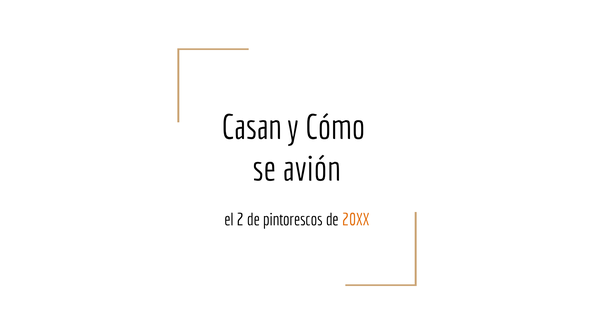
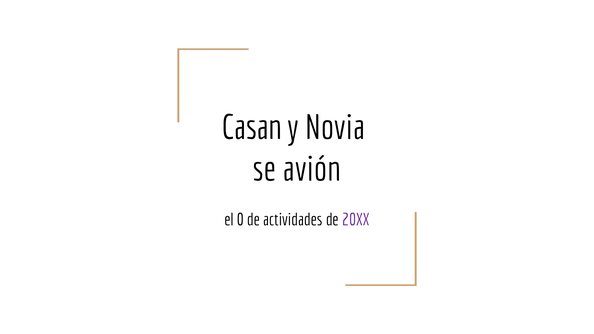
Cómo: Cómo -> Novia (335, 128)
2: 2 -> 0 (240, 220)
pintorescos: pintorescos -> actividades (293, 220)
20XX colour: orange -> purple (356, 220)
